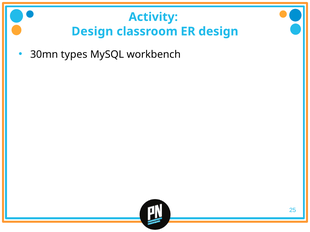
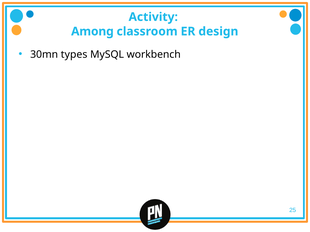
Design: Design -> Among (92, 31)
